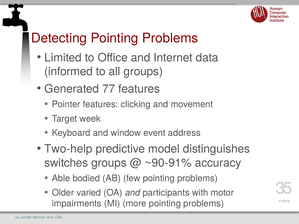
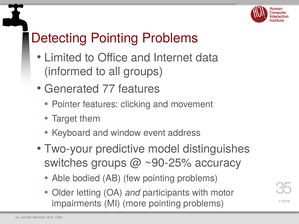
week: week -> them (90, 119)
Two-help: Two-help -> Two-your (68, 149)
~90-91%: ~90-91% -> ~90-25% (168, 163)
varied: varied -> letting (89, 193)
